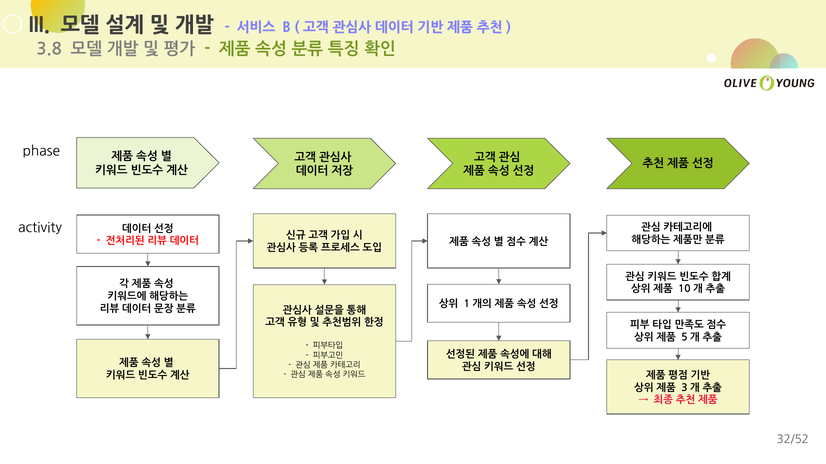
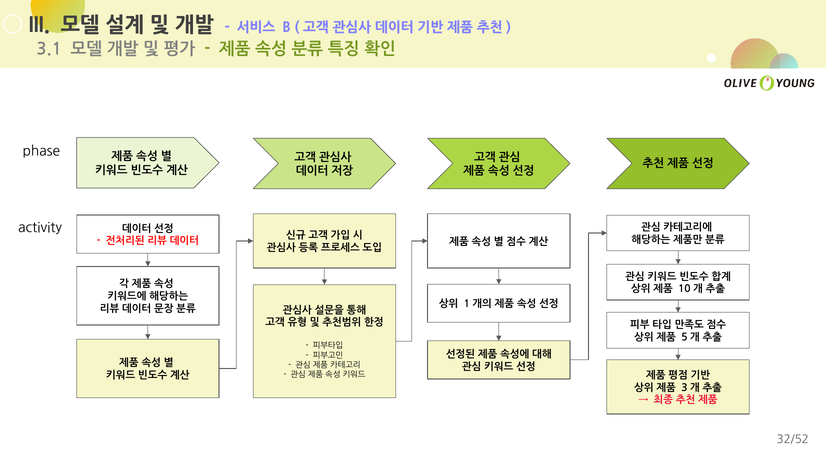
3.8: 3.8 -> 3.1 (49, 49)
